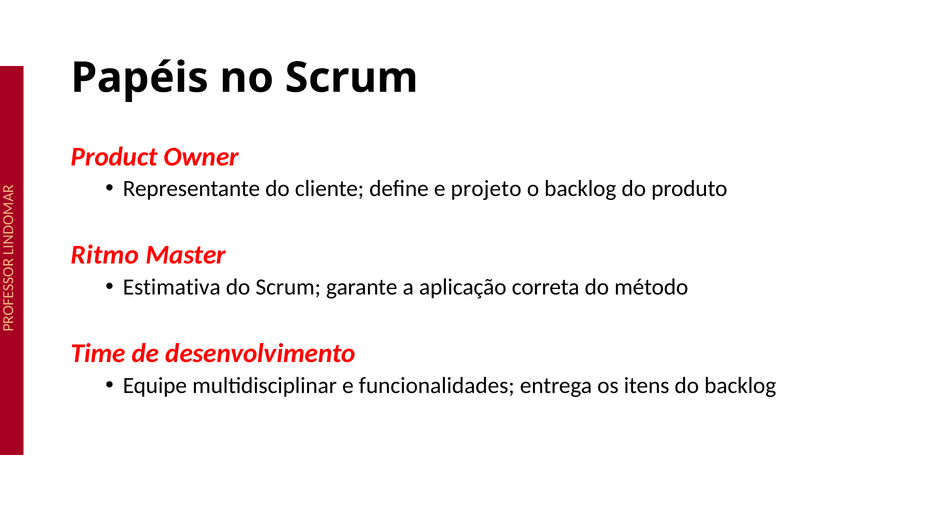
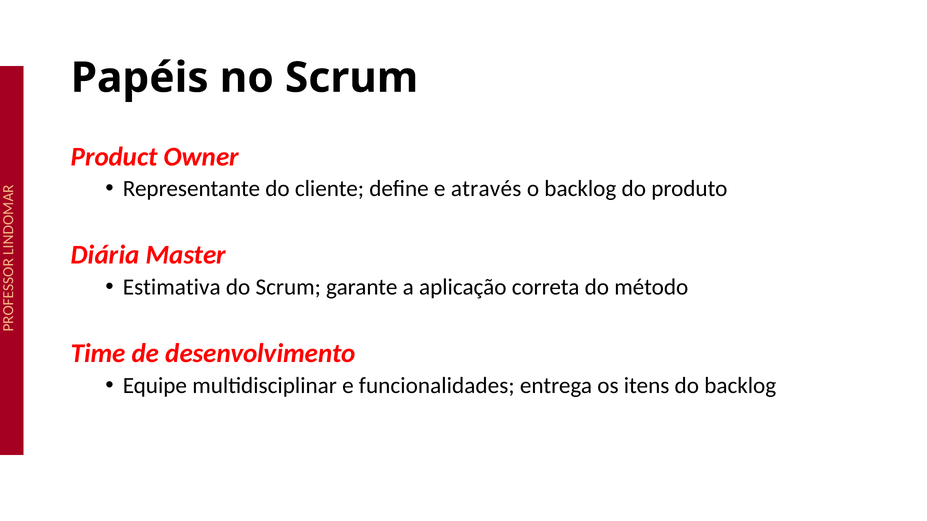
projeto: projeto -> através (486, 189)
Ritmo: Ritmo -> Diária (105, 255)
